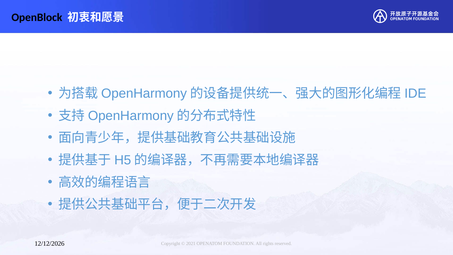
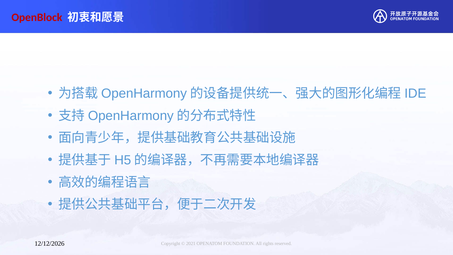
OpenBlock colour: black -> red (37, 17)
